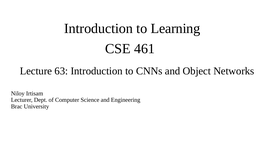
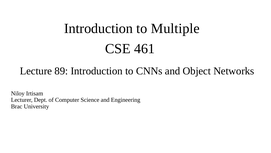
Learning: Learning -> Multiple (175, 28)
63: 63 -> 89 (61, 71)
